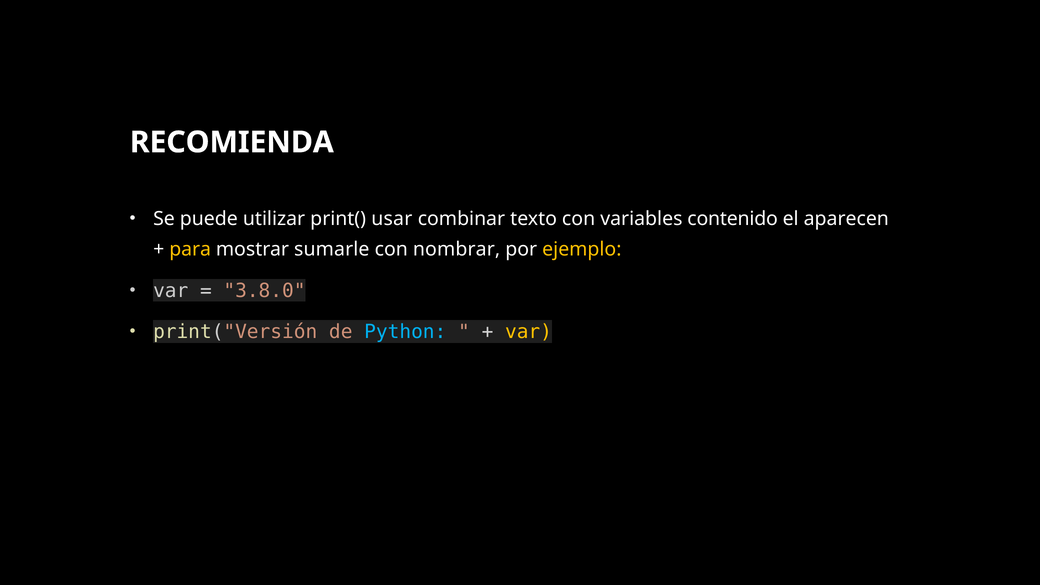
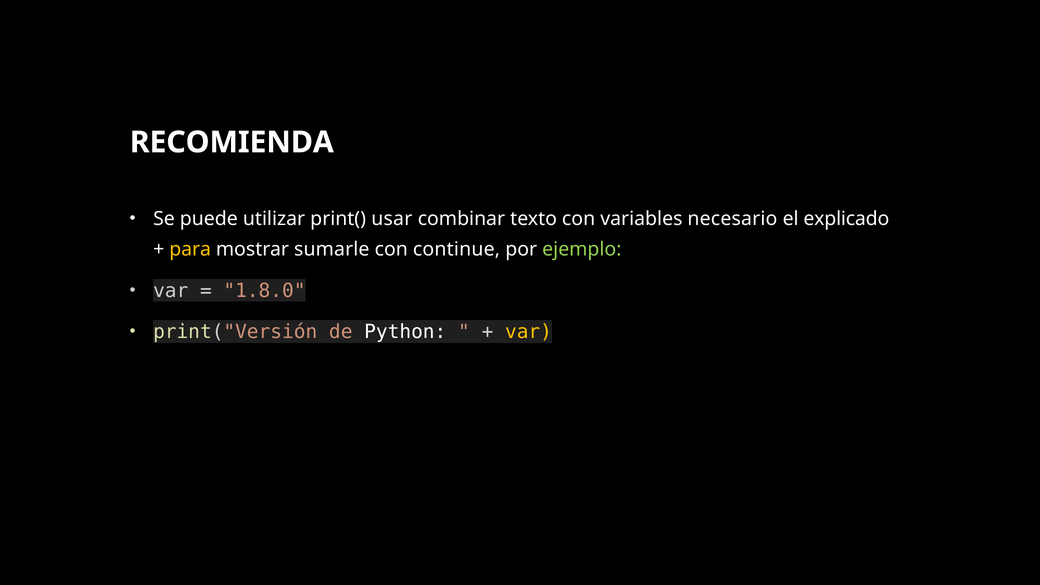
contenido: contenido -> necesario (732, 219)
aparecen: aparecen -> explicado (846, 219)
nombrar: nombrar -> continue (457, 249)
ejemplo colour: yellow -> light green (582, 249)
3.8.0: 3.8.0 -> 1.8.0 (264, 291)
Python colour: light blue -> white (405, 332)
